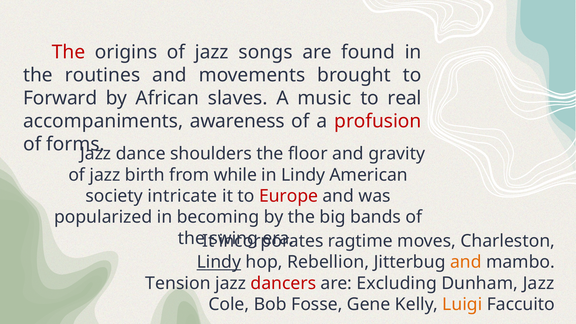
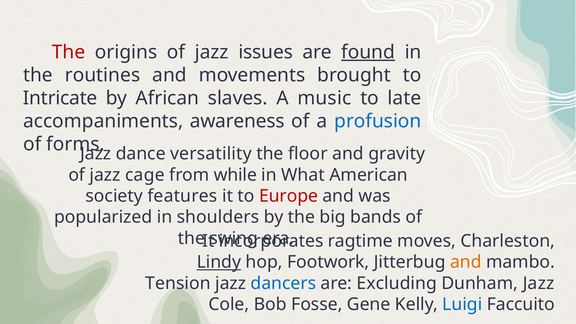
songs: songs -> issues (266, 52)
found underline: none -> present (368, 52)
Forward: Forward -> Intricate (60, 98)
real: real -> late (404, 98)
profusion colour: red -> blue (378, 121)
shoulders: shoulders -> versatility (211, 154)
birth: birth -> cage (145, 175)
in Lindy: Lindy -> What (303, 175)
intricate: intricate -> features (182, 196)
becoming: becoming -> shoulders (218, 217)
Rebellion: Rebellion -> Footwork (328, 262)
dancers colour: red -> blue (283, 283)
Luigi colour: orange -> blue (462, 304)
